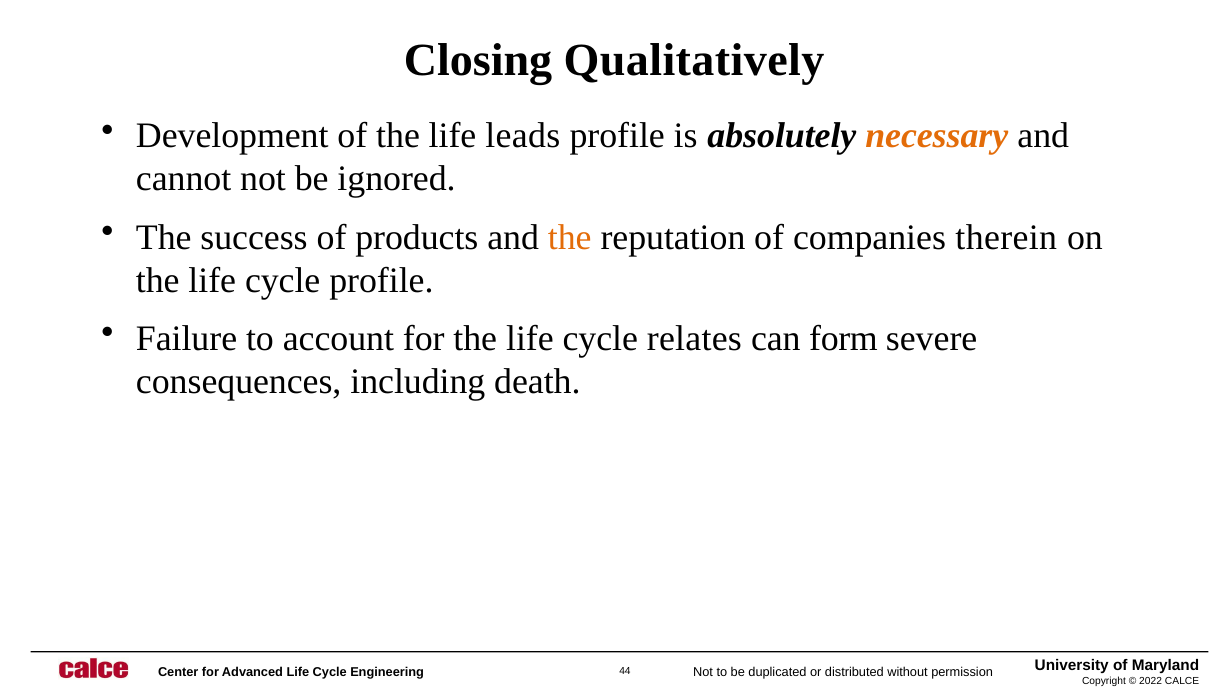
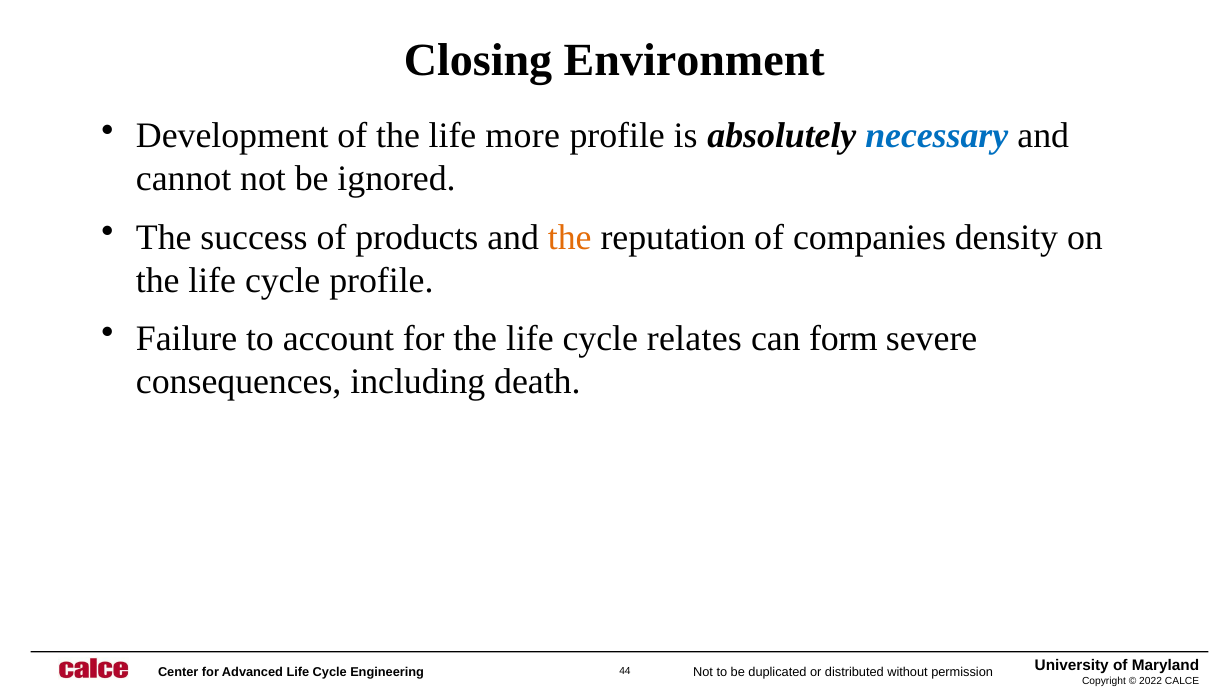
Qualitatively: Qualitatively -> Environment (694, 61)
leads: leads -> more (523, 136)
necessary colour: orange -> blue (937, 136)
therein: therein -> density (1006, 238)
